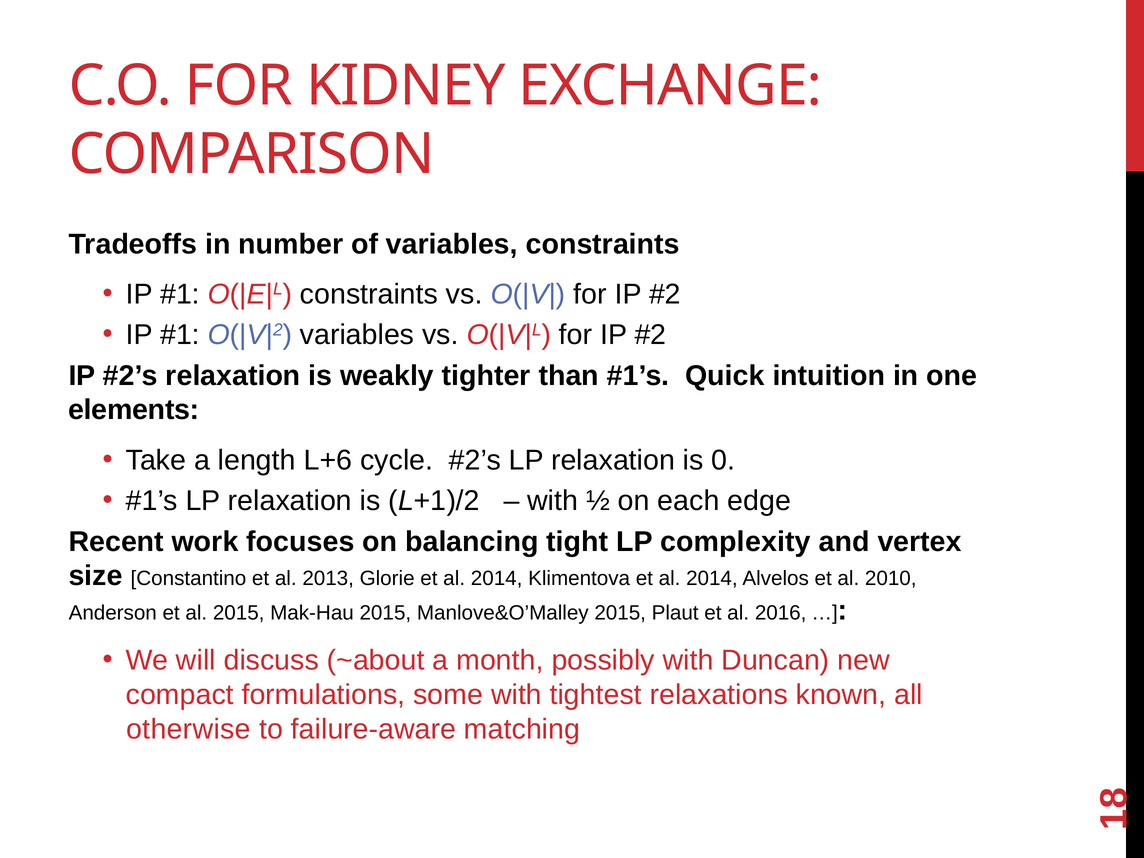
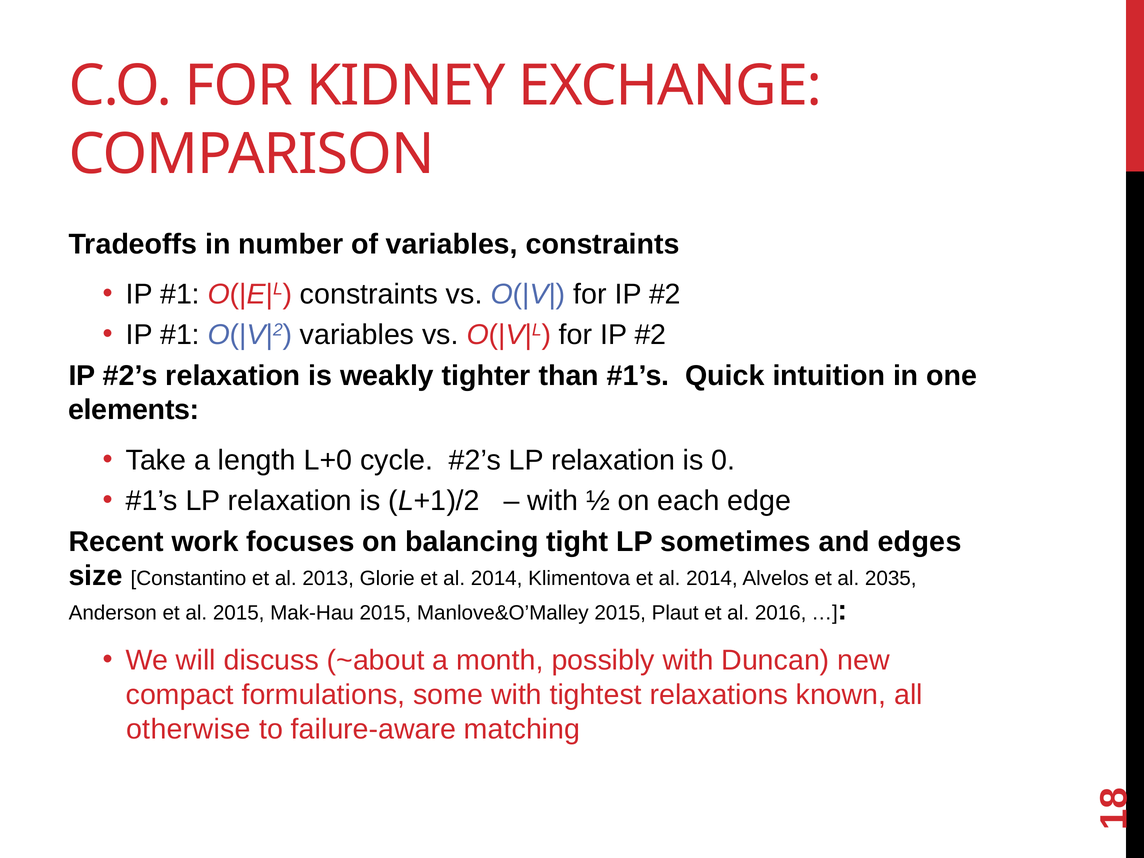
L+6: L+6 -> L+0 (328, 460)
complexity: complexity -> sometimes (735, 542)
vertex: vertex -> edges (920, 542)
2010: 2010 -> 2035 (891, 579)
